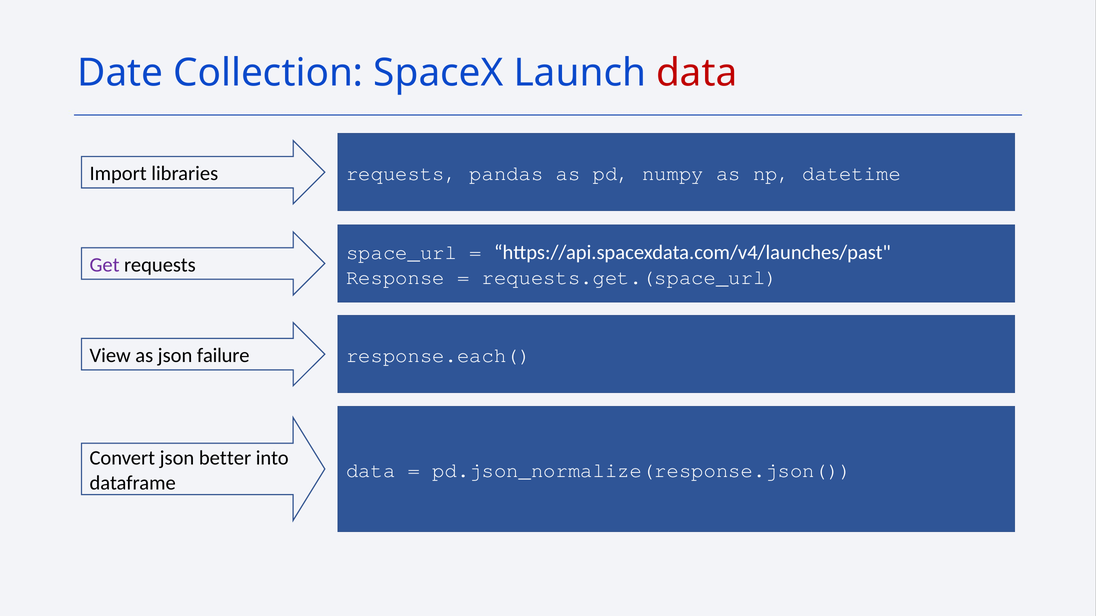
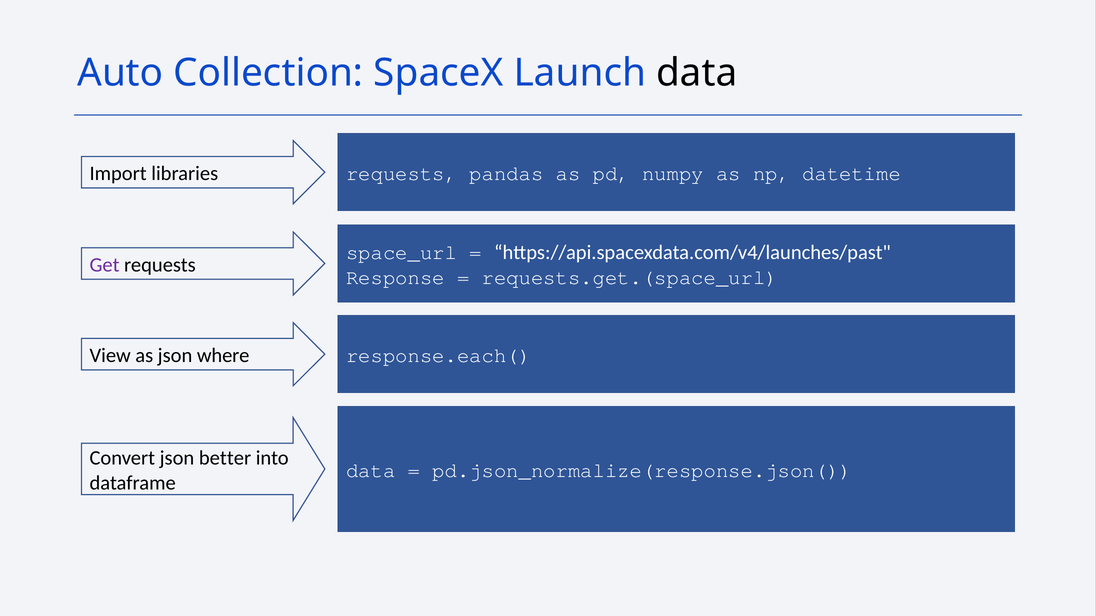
Date: Date -> Auto (120, 73)
data colour: red -> black (697, 73)
failure: failure -> where (223, 356)
